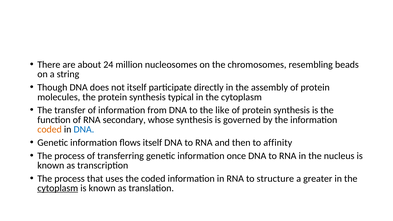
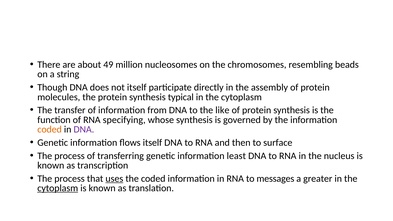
24: 24 -> 49 (108, 65)
secondary: secondary -> specifying (124, 120)
DNA colour: blue -> purple (84, 129)
affinity: affinity -> surface (278, 143)
once: once -> least (236, 156)
uses underline: none -> present (114, 179)
structure: structure -> messages (275, 179)
